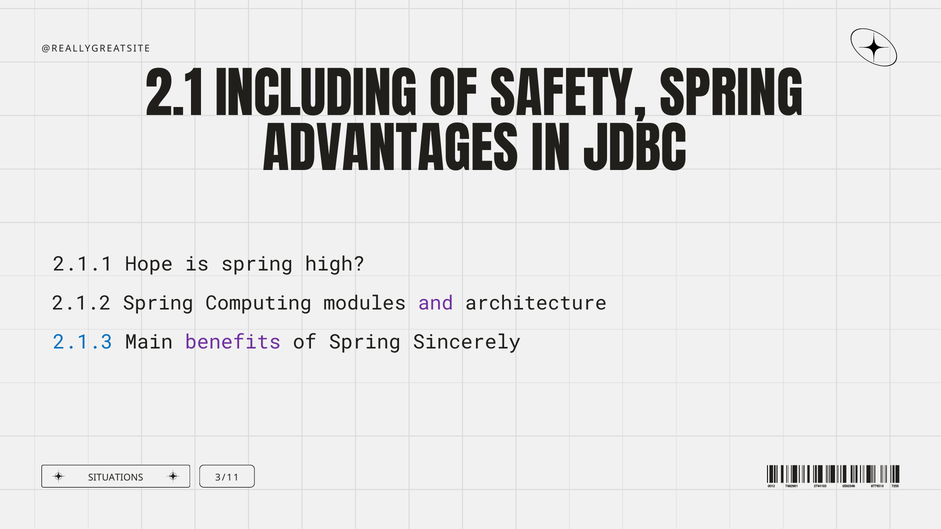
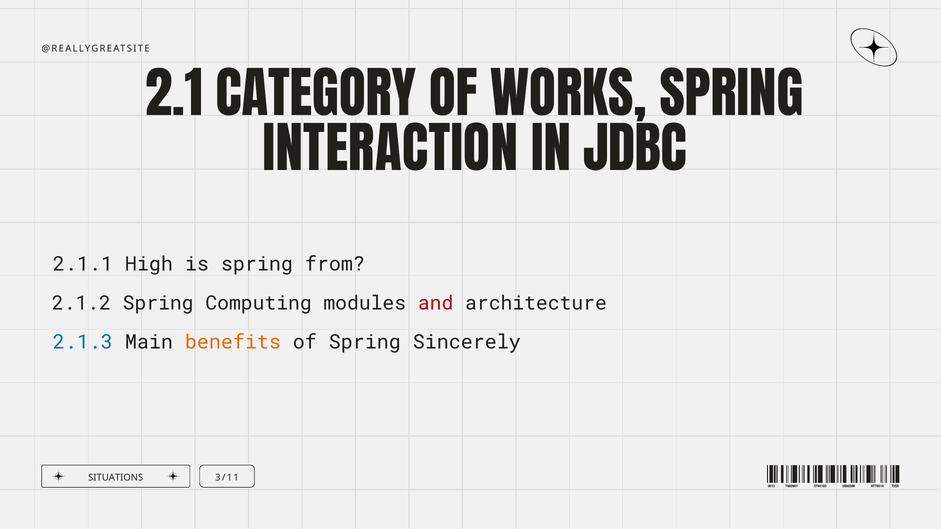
INCLUDING: INCLUDING -> CATEGORY (316, 97)
SAFETY: SAFETY -> WORKS (568, 97)
ADVANTAGES: ADVANTAGES -> INTERACTION (390, 152)
Hope: Hope -> High (149, 264)
high: high -> from (335, 264)
and colour: purple -> red (436, 303)
benefits colour: purple -> orange (233, 342)
